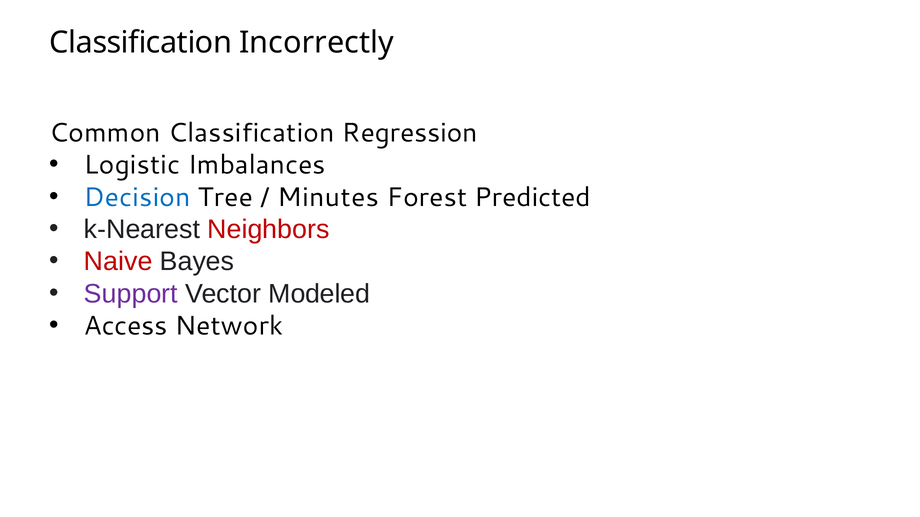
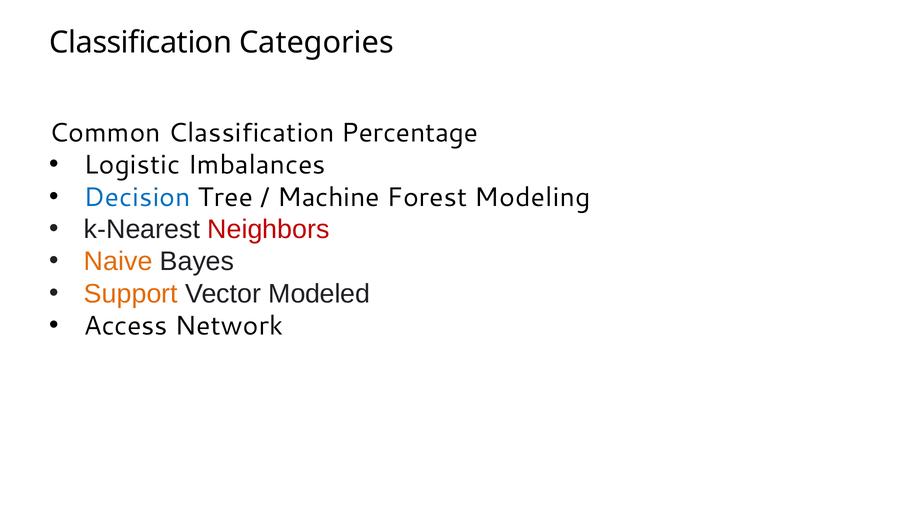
Incorrectly: Incorrectly -> Categories (316, 43)
Regression: Regression -> Percentage (410, 133)
Minutes: Minutes -> Machine (328, 197)
Predicted: Predicted -> Modeling (533, 197)
Naive colour: red -> orange (118, 262)
Support colour: purple -> orange (131, 294)
